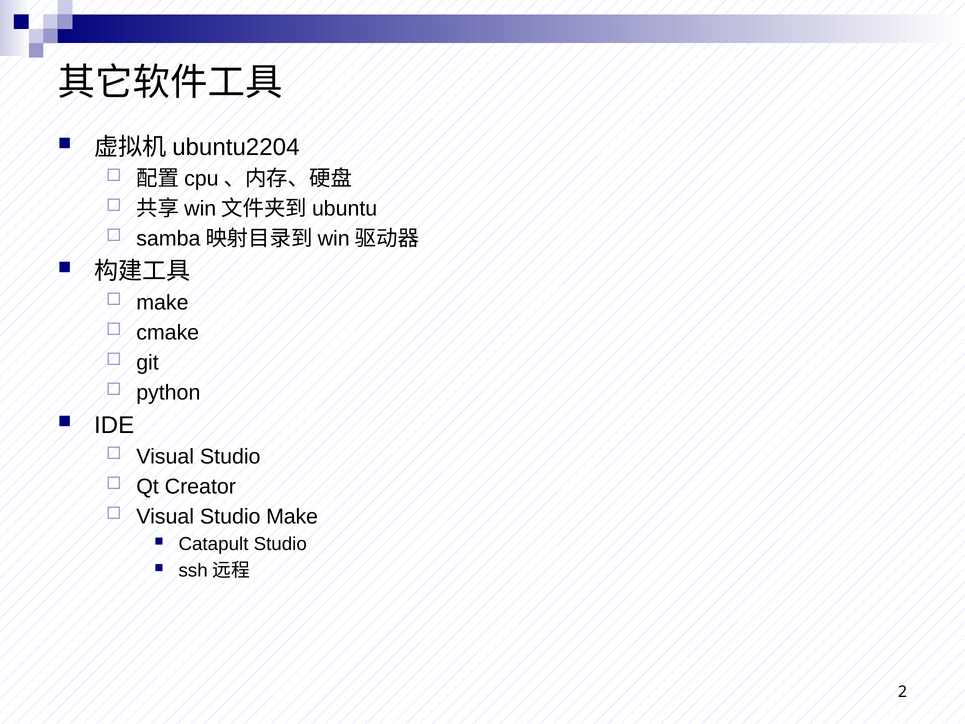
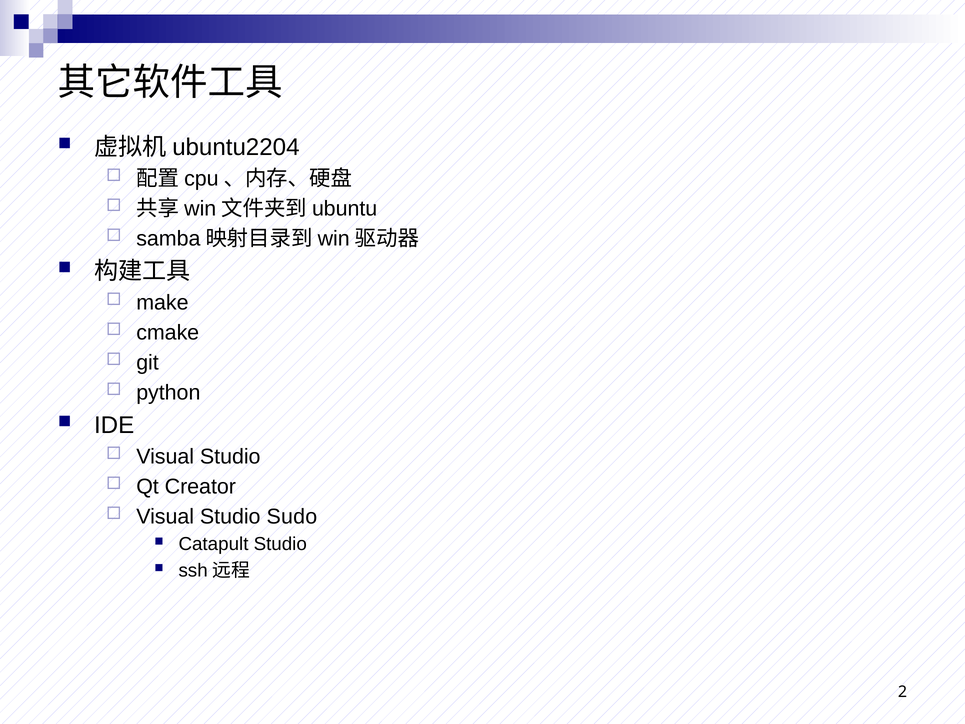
Studio Make: Make -> Sudo (292, 516)
